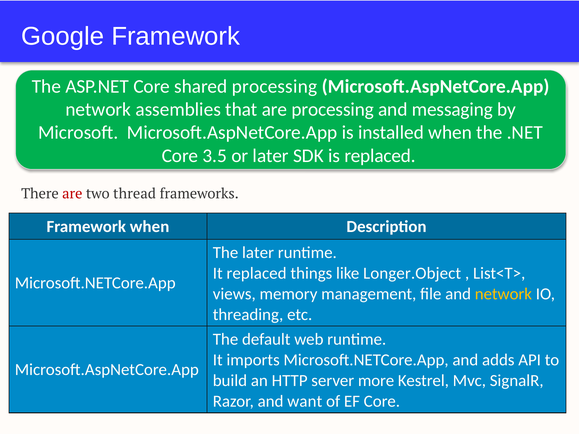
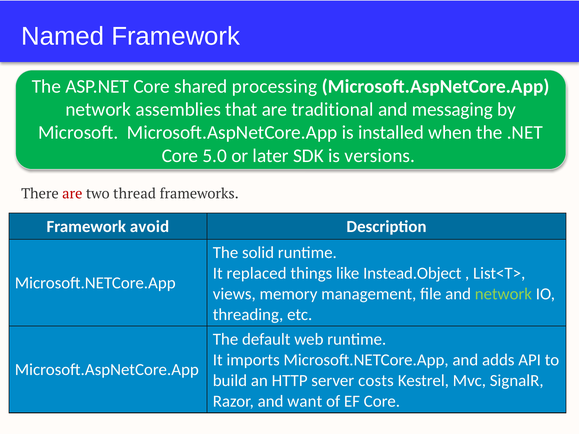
Google: Google -> Named (63, 36)
are processing: processing -> traditional (333, 110)
3.5: 3.5 -> 5.0 (215, 156)
is replaced: replaced -> versions (380, 156)
Framework when: when -> avoid (150, 227)
The later: later -> solid (258, 253)
Longer.Object: Longer.Object -> Instead.Object (412, 273)
network colour: yellow -> light green (503, 294)
more: more -> costs (376, 381)
